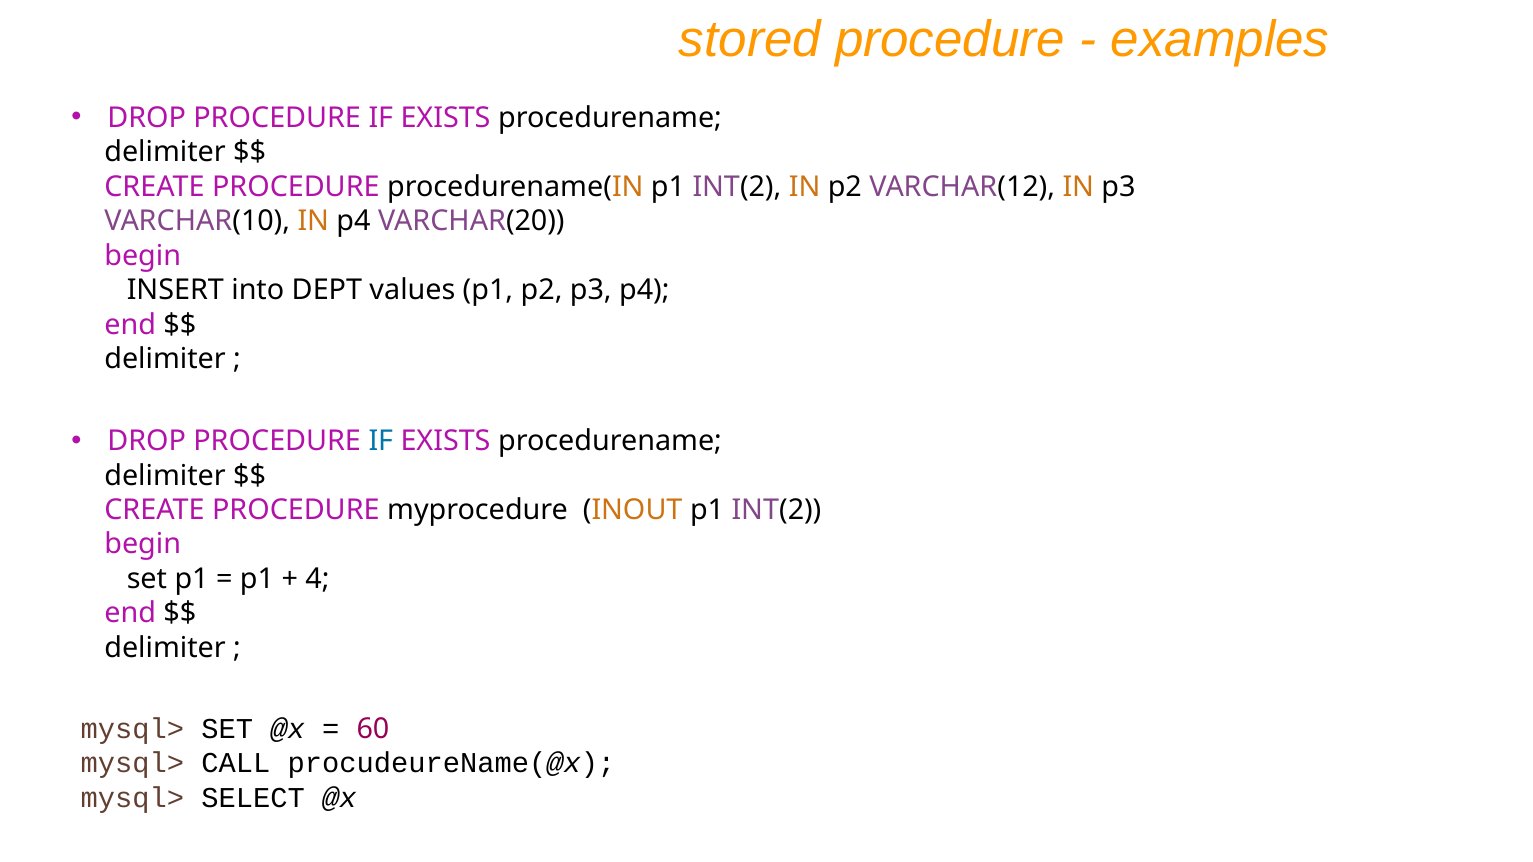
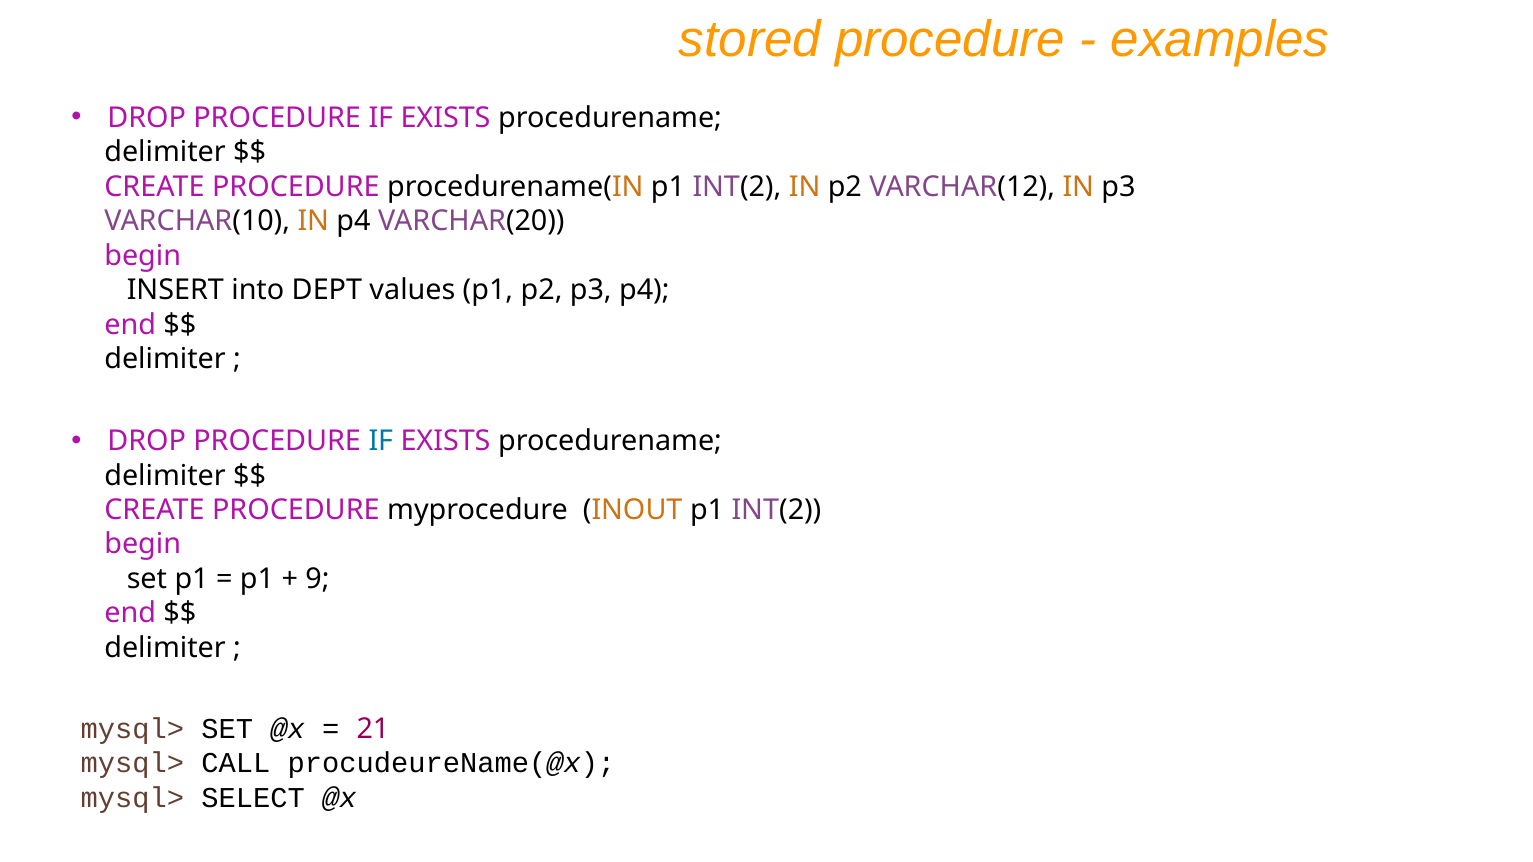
4: 4 -> 9 (318, 579)
60: 60 -> 21 (373, 729)
